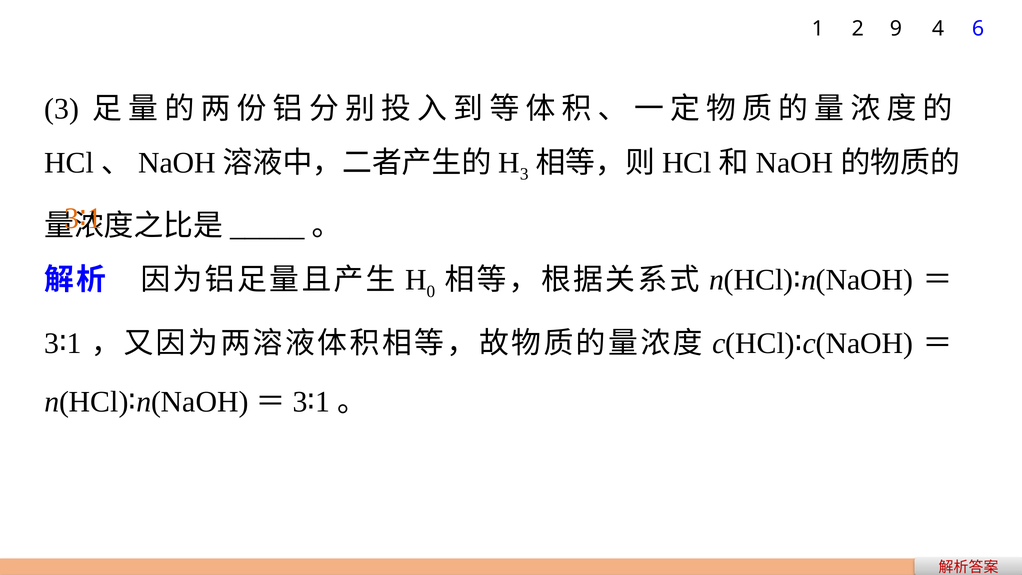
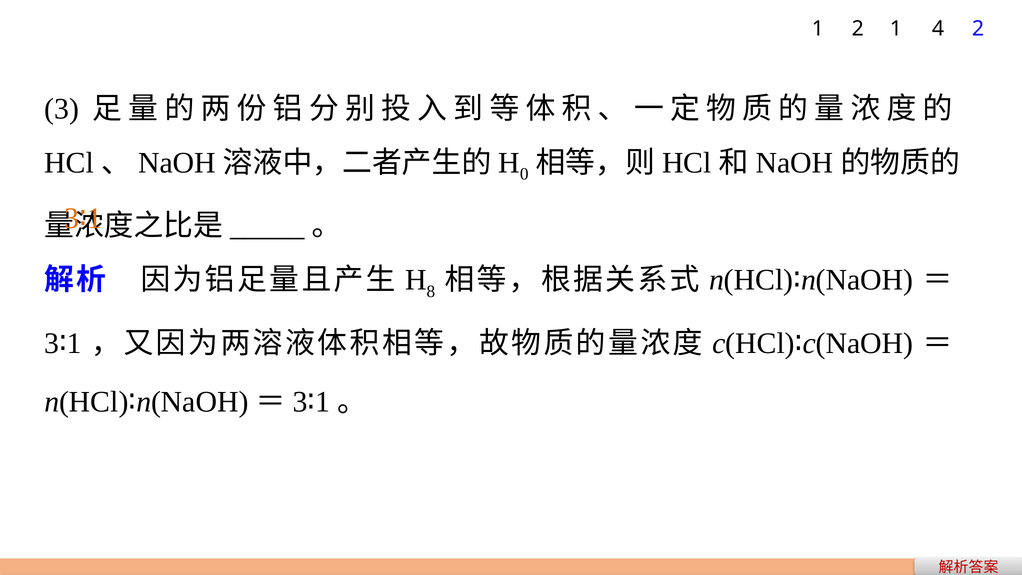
2 9: 9 -> 1 (896, 29)
4 6: 6 -> 2 (978, 29)
3: 3 -> 0 (524, 174)
0: 0 -> 8 (431, 291)
